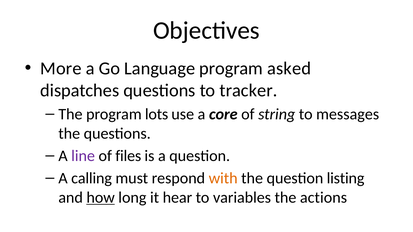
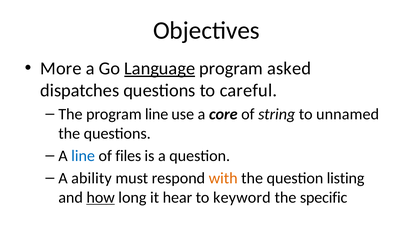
Language underline: none -> present (160, 69)
tracker: tracker -> careful (248, 91)
program lots: lots -> line (157, 114)
messages: messages -> unnamed (348, 114)
line colour: purple -> blue (83, 156)
calling: calling -> ability (91, 178)
variables: variables -> keyword (242, 198)
actions: actions -> specific (324, 198)
